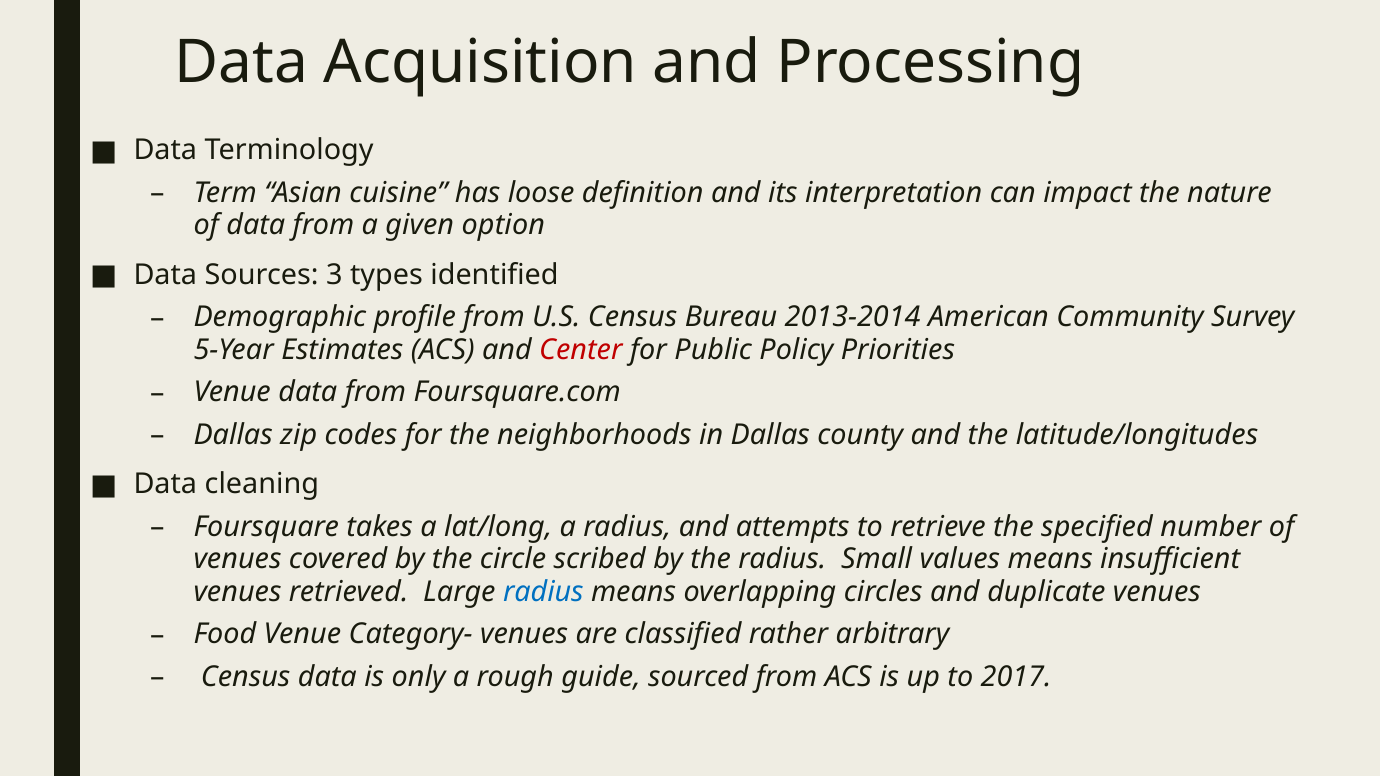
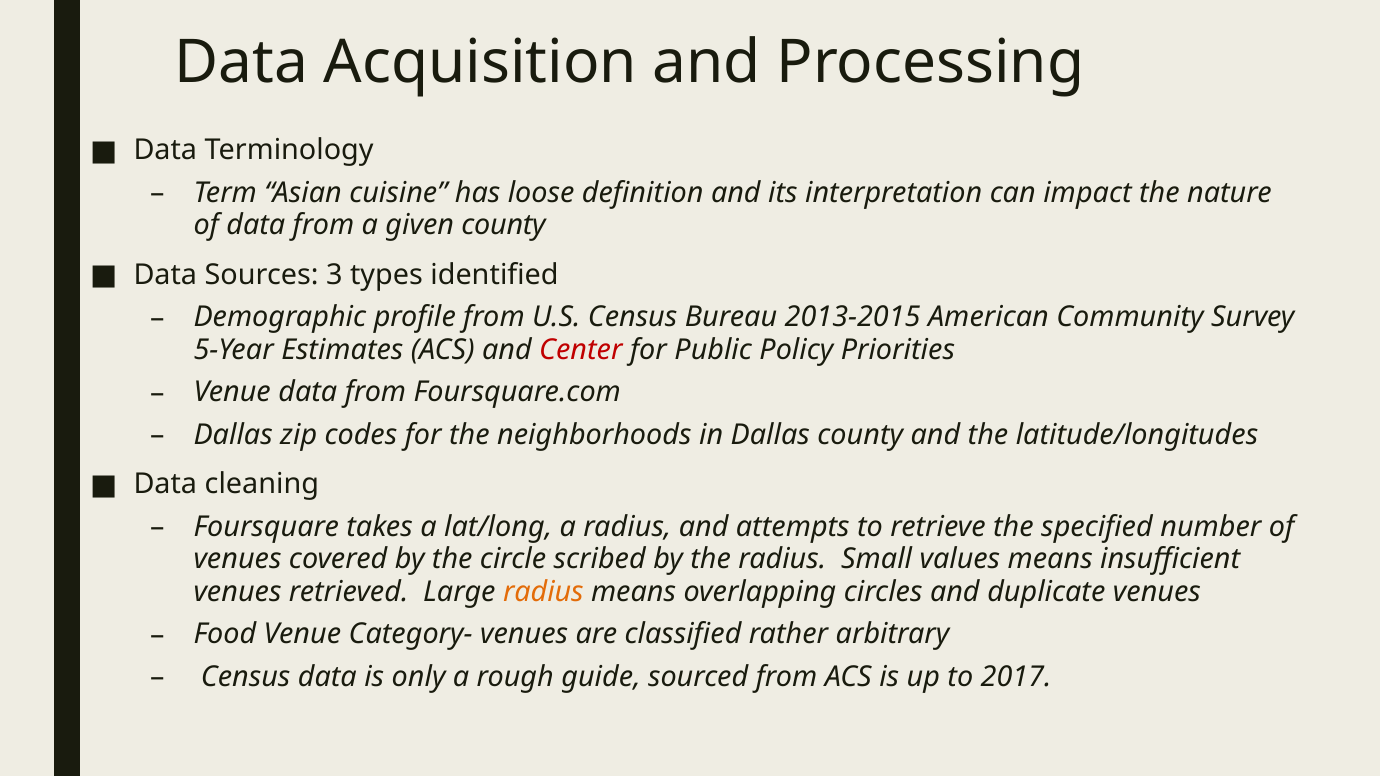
given option: option -> county (504, 225)
2013-2014: 2013-2014 -> 2013-2015 (853, 317)
radius colour: blue -> orange (543, 592)
